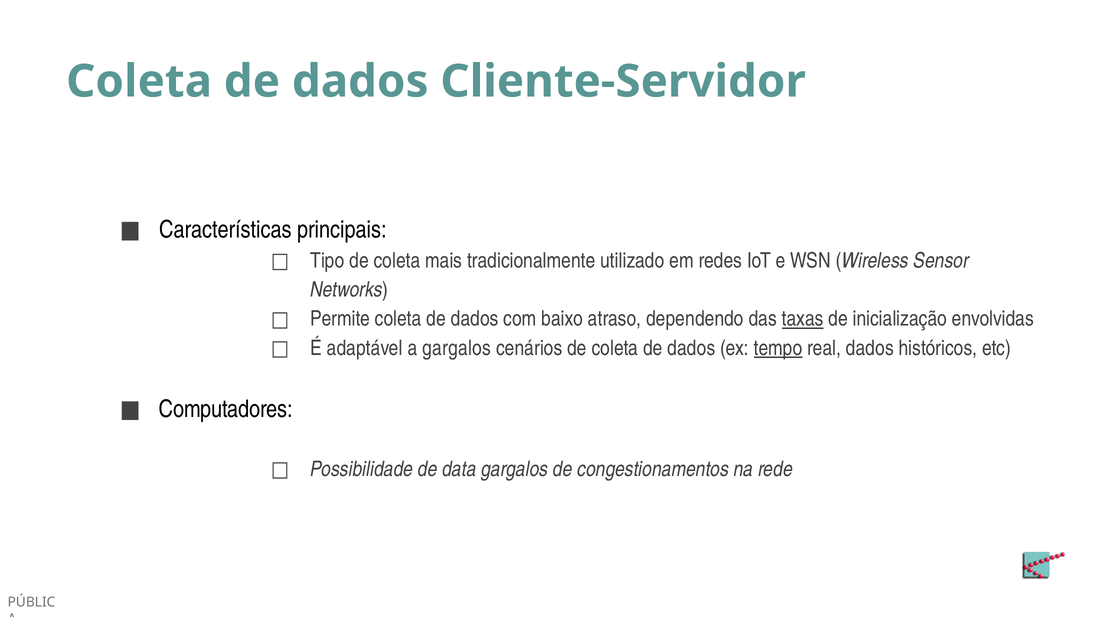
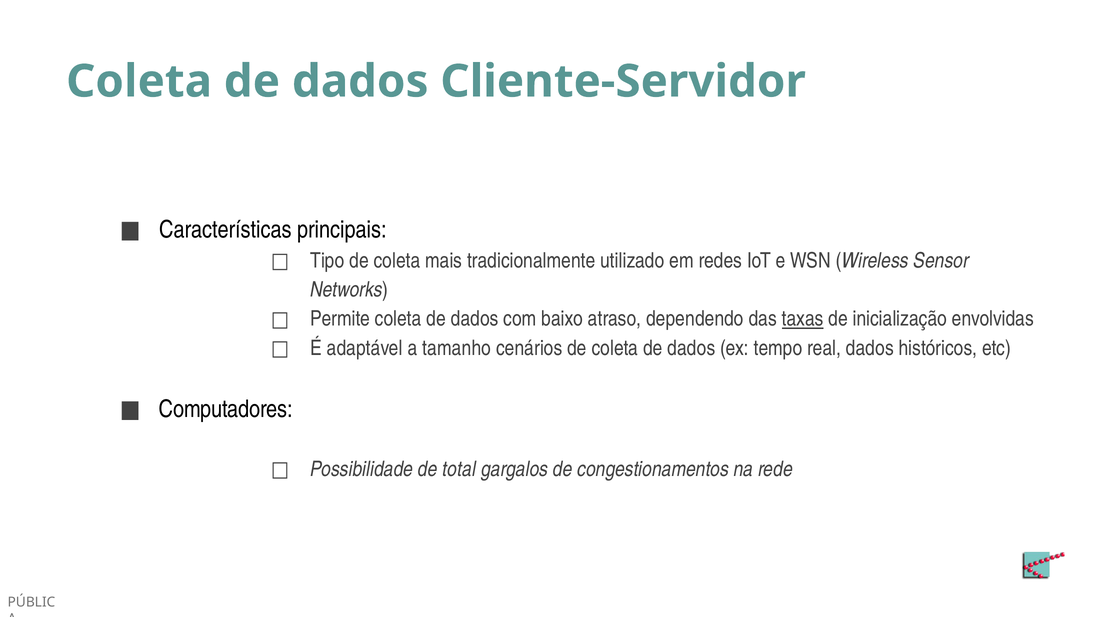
a gargalos: gargalos -> tamanho (457, 348)
tempo underline: present -> none (778, 348)
data: data -> total (459, 469)
